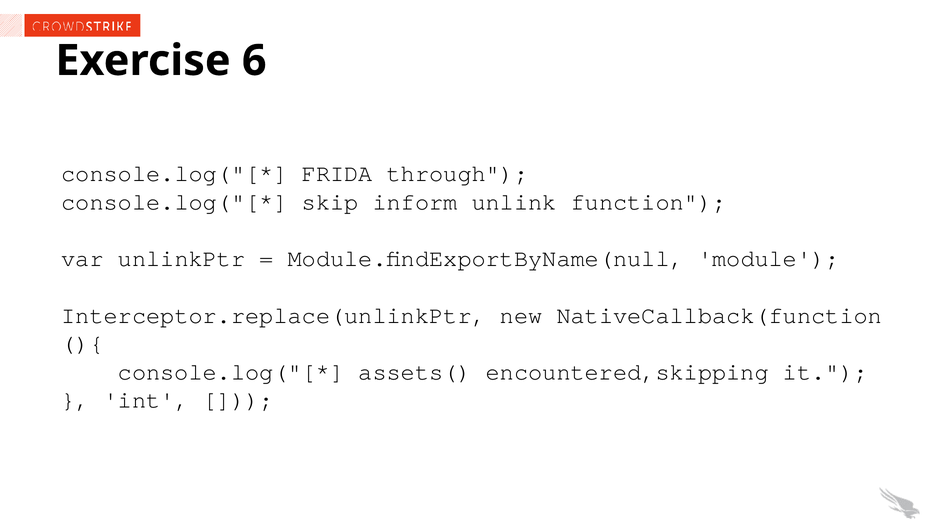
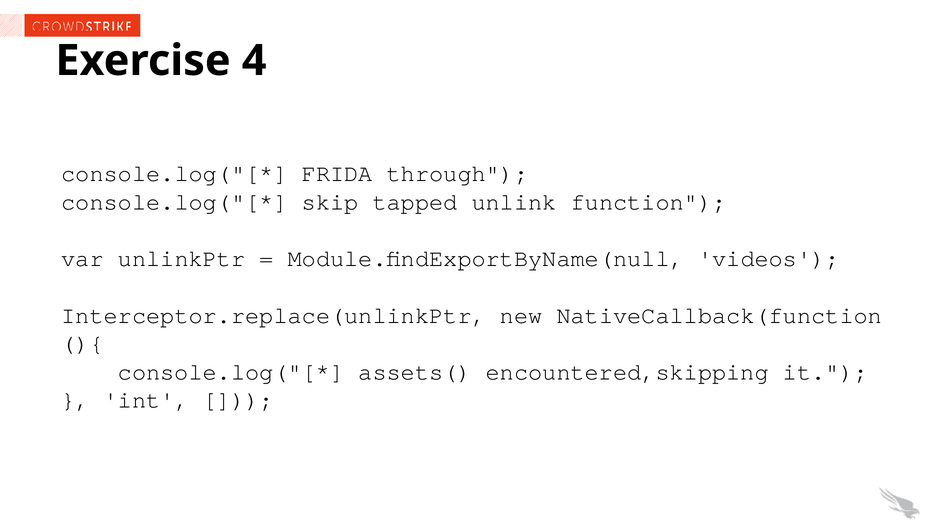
6: 6 -> 4 (254, 61)
inform: inform -> tapped (415, 202)
module: module -> videos (769, 258)
